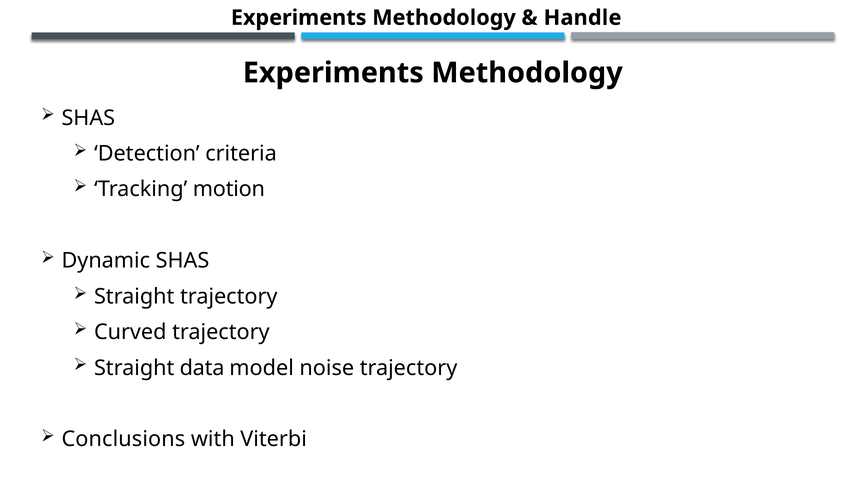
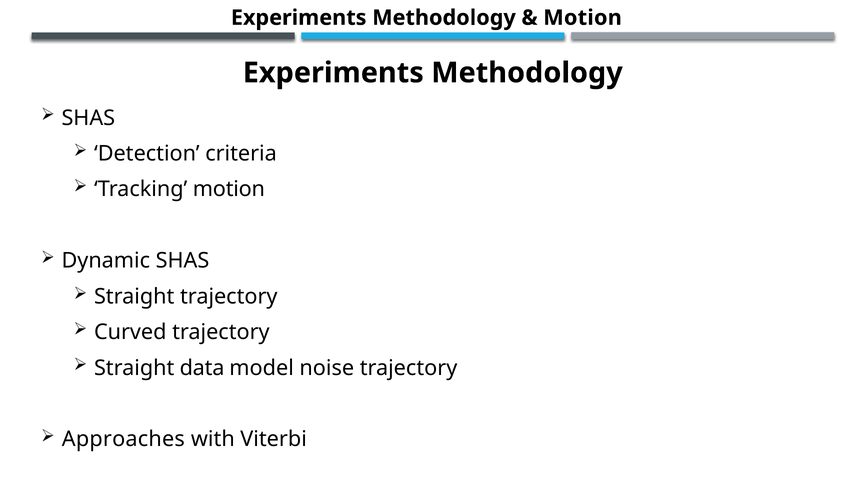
Handle: Handle -> Motion (583, 18)
Conclusions: Conclusions -> Approaches (123, 439)
